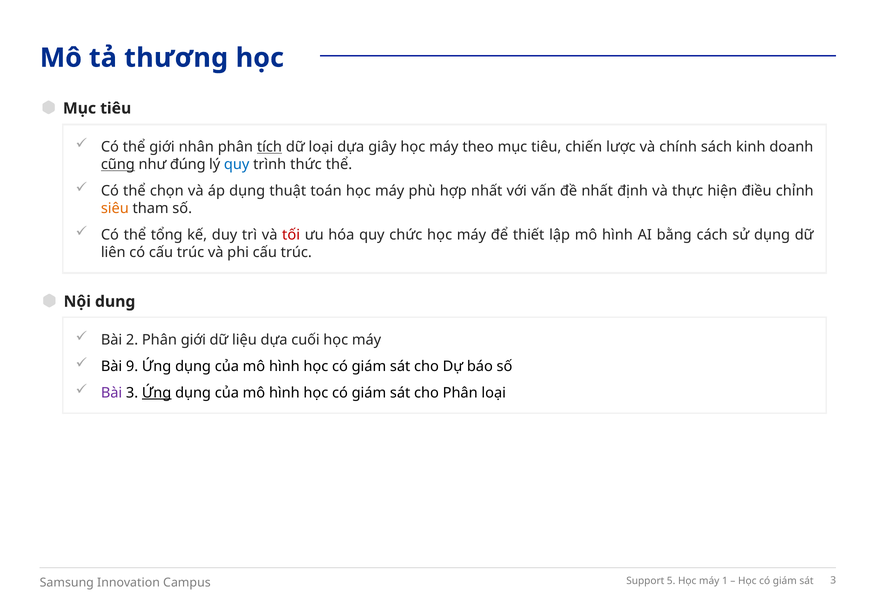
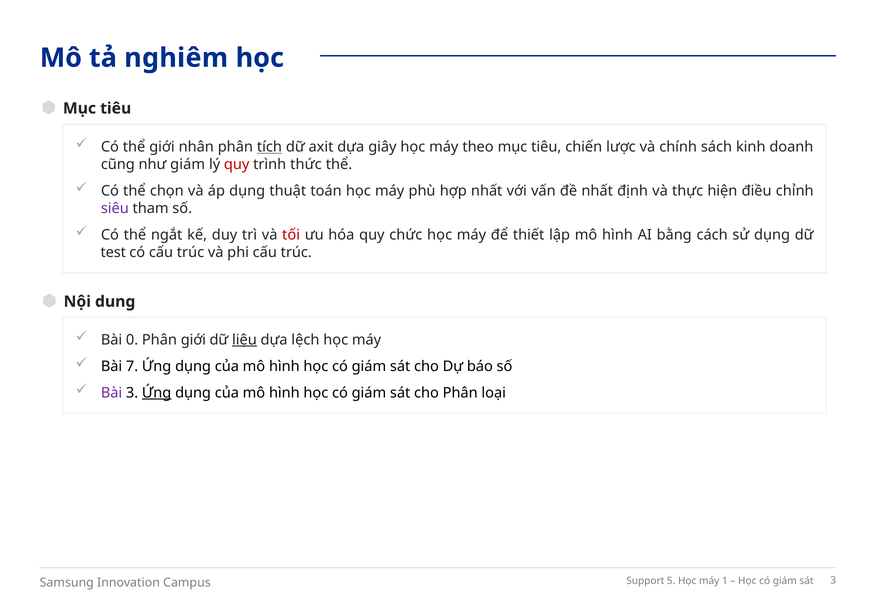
thương: thương -> nghiêm (176, 58)
dữ loại: loại -> axit (321, 147)
cũng underline: present -> none (118, 165)
như đúng: đúng -> giám (188, 165)
quy colour: blue -> red (237, 165)
siêu colour: orange -> purple (115, 209)
tổng: tổng -> ngắt (167, 235)
liên: liên -> test (113, 253)
2: 2 -> 0 (132, 340)
liệu underline: none -> present (244, 340)
cuối: cuối -> lệch (305, 340)
9: 9 -> 7 (132, 367)
